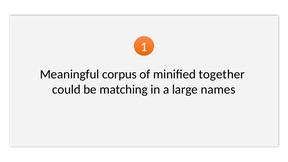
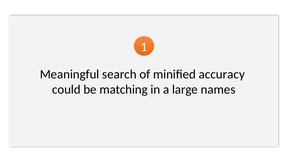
corpus: corpus -> search (119, 74)
together: together -> accuracy (222, 74)
